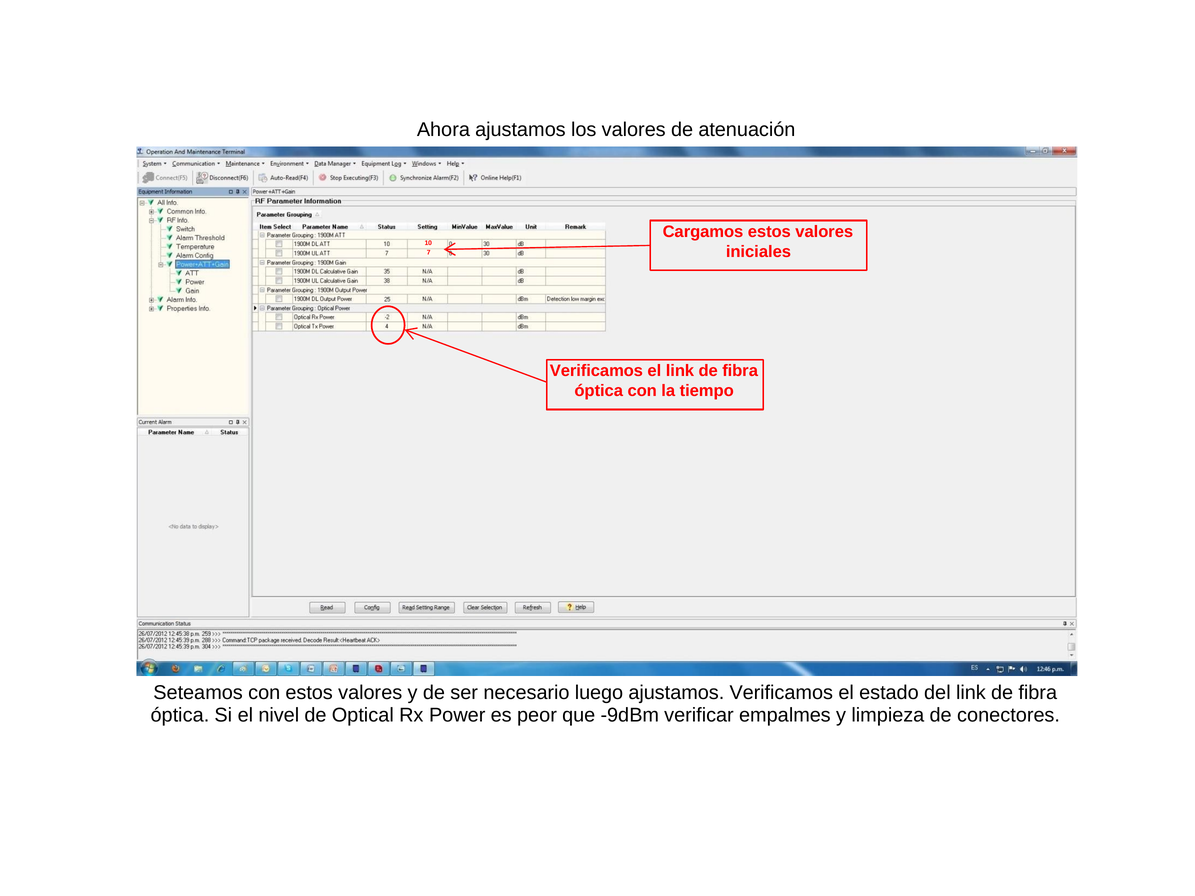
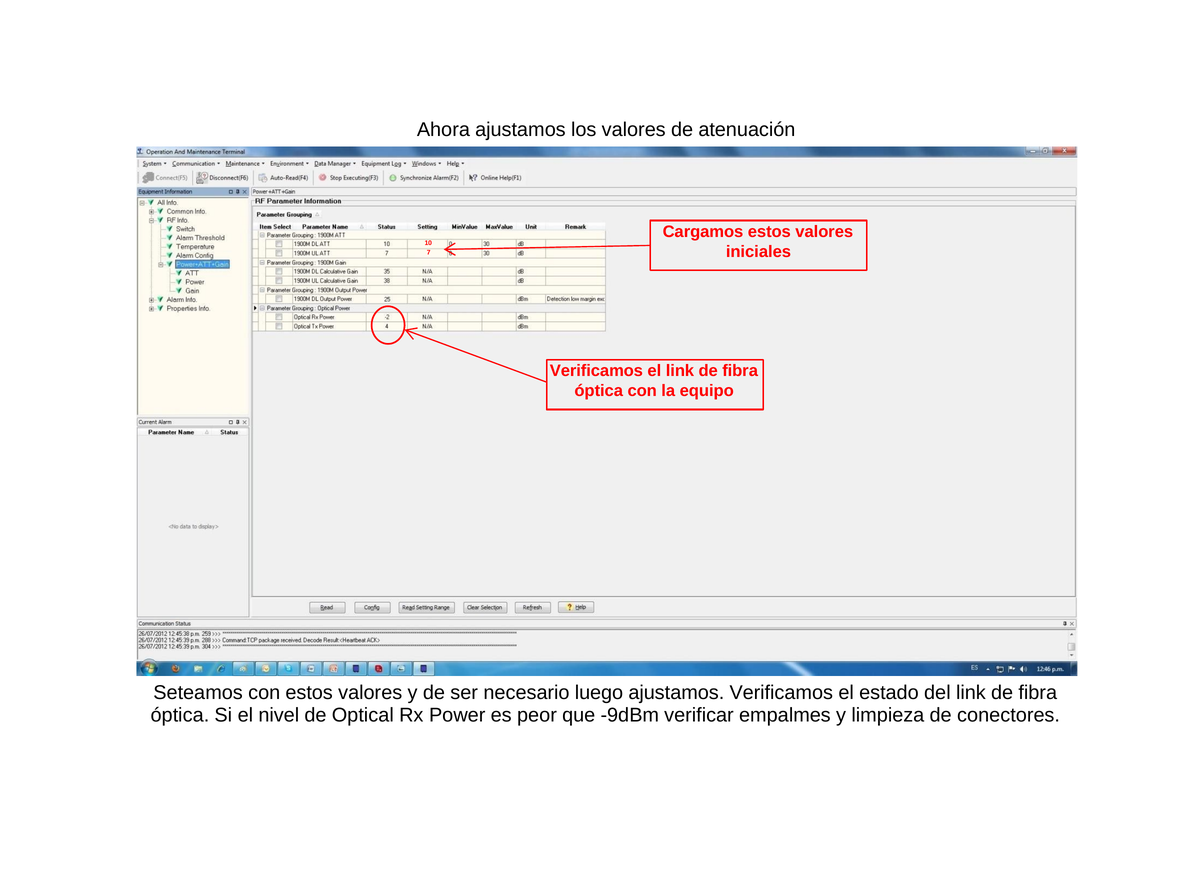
tiempo: tiempo -> equipo (707, 391)
